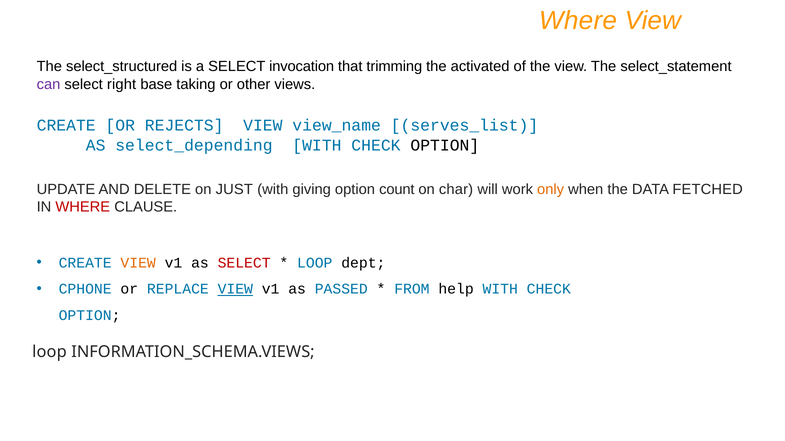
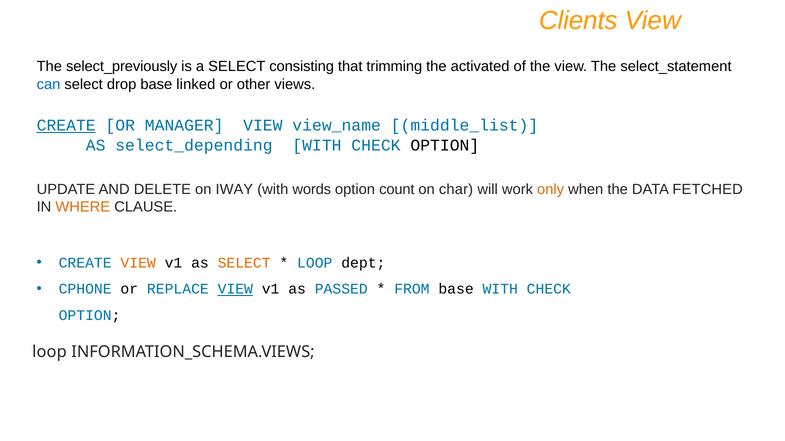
Where: Where -> Clients (578, 20)
select_structured: select_structured -> select_previously (122, 67)
invocation: invocation -> consisting (302, 67)
can colour: purple -> blue (49, 84)
right: right -> drop (122, 84)
taking: taking -> linked (196, 84)
CREATE underline: none -> present (66, 126)
REJECTS: REJECTS -> MANAGER (184, 126)
serves_list: serves_list -> middle_list (464, 126)
JUST: JUST -> IWAY (234, 190)
giving: giving -> words (312, 190)
WHERE colour: red -> orange (83, 207)
SELECT colour: red -> orange (244, 263)
FROM help: help -> base (456, 289)
